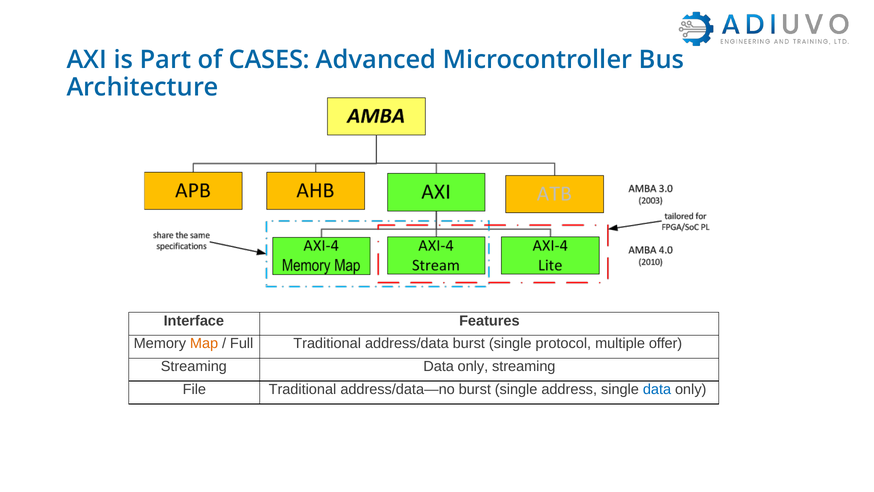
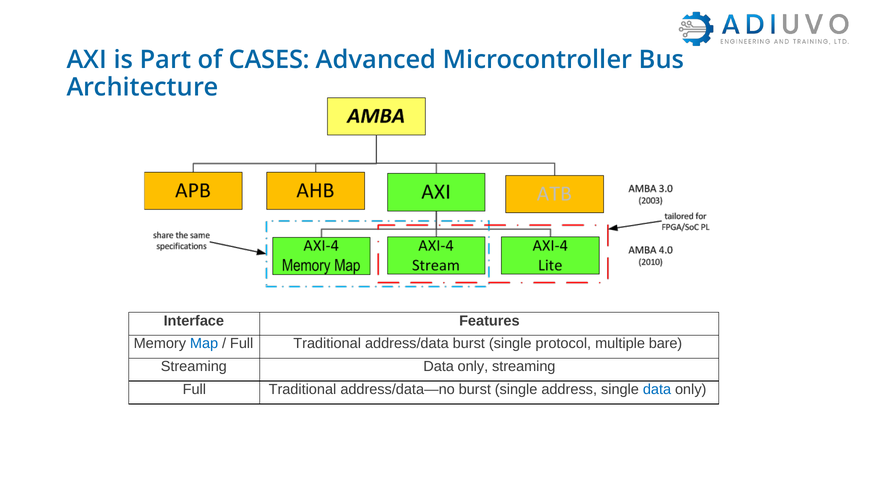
Map colour: orange -> blue (204, 343)
offer: offer -> bare (666, 343)
File: File -> Full (194, 389)
